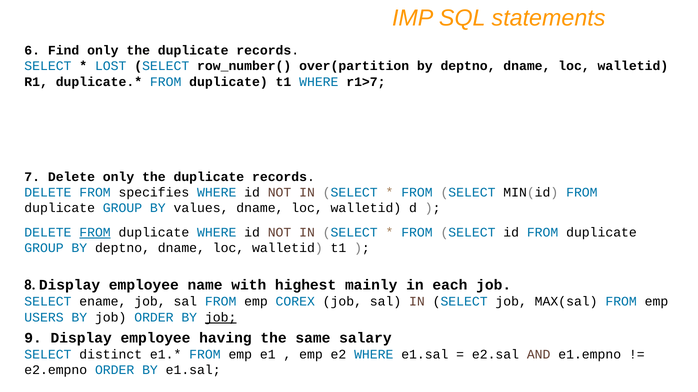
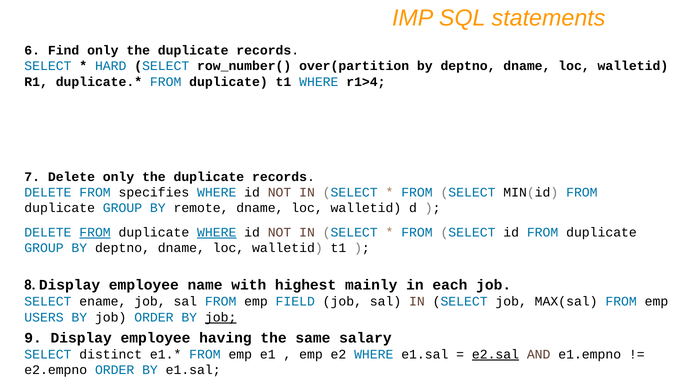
LOST: LOST -> HARD (111, 66)
r1>7: r1>7 -> r1>4 (366, 82)
values: values -> remote (201, 208)
WHERE underline: none -> present (217, 233)
COREX: COREX -> FIELD (295, 302)
e2.sal underline: none -> present (495, 355)
